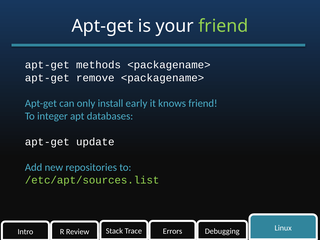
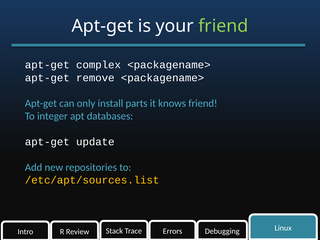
methods: methods -> complex (99, 65)
early: early -> parts (137, 103)
/etc/apt/sources.list colour: light green -> yellow (92, 180)
